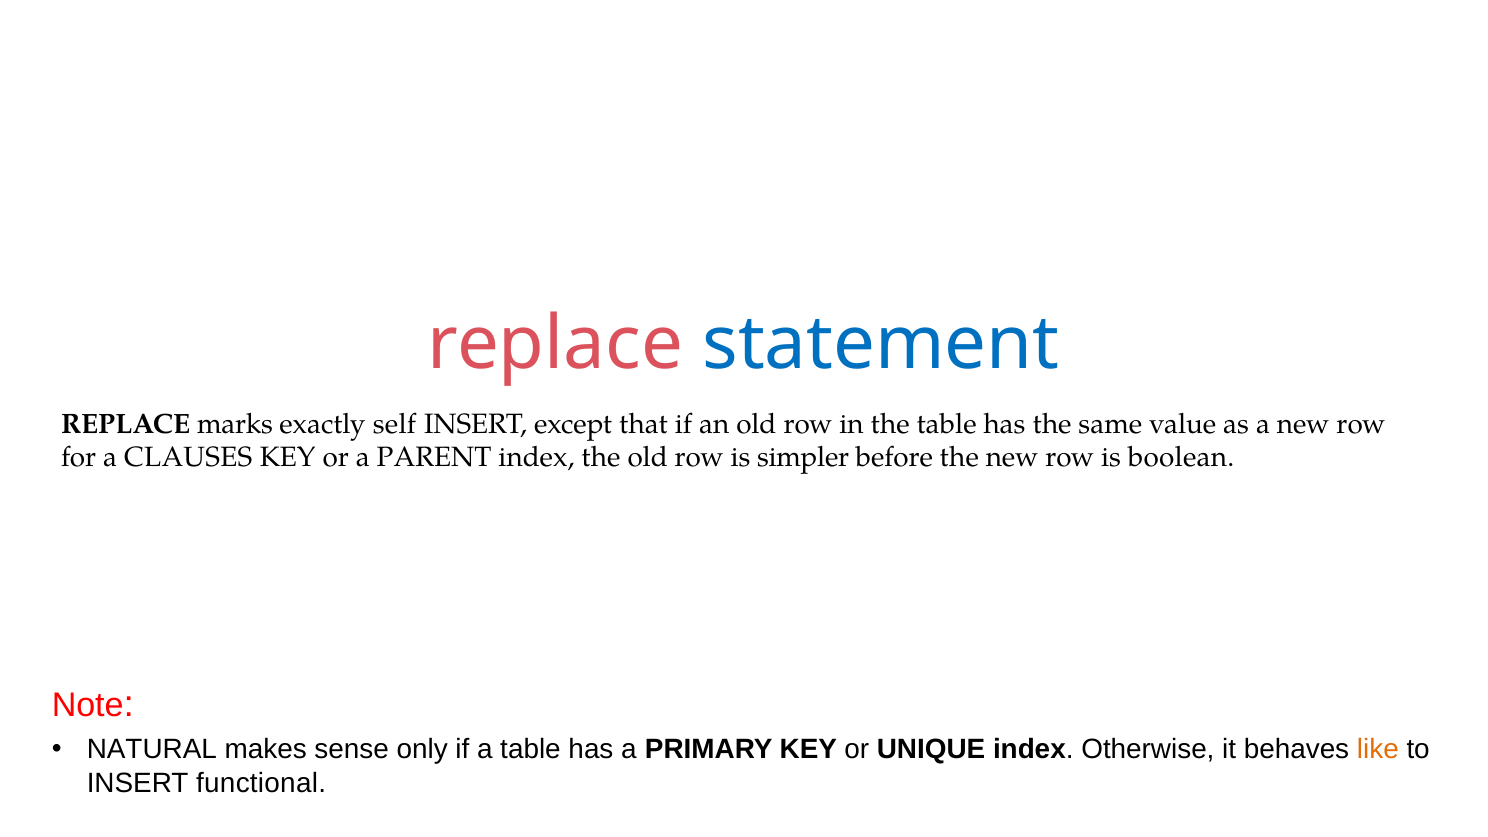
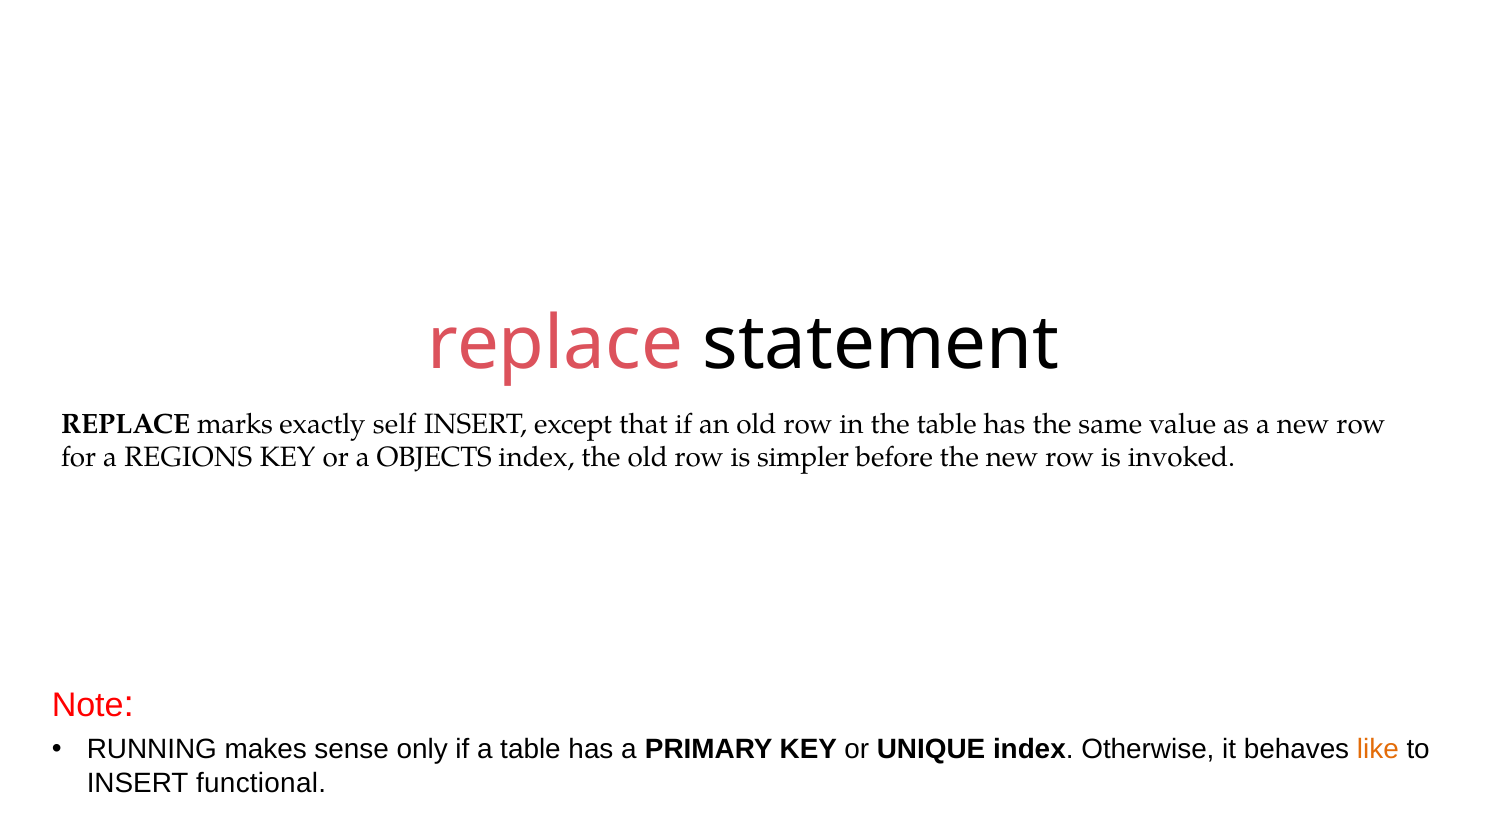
statement colour: blue -> black (881, 344)
CLAUSES: CLAUSES -> REGIONS (188, 458)
PARENT: PARENT -> OBJECTS (434, 458)
boolean: boolean -> invoked (1181, 458)
NATURAL: NATURAL -> RUNNING (152, 750)
